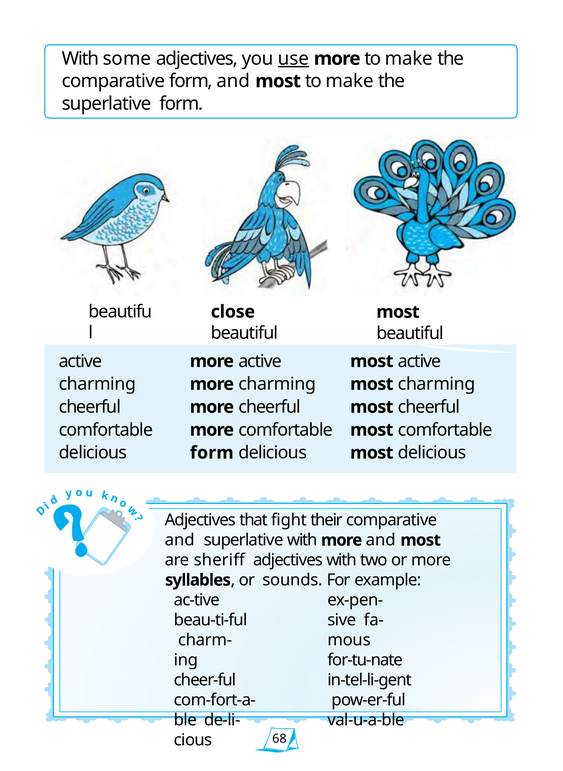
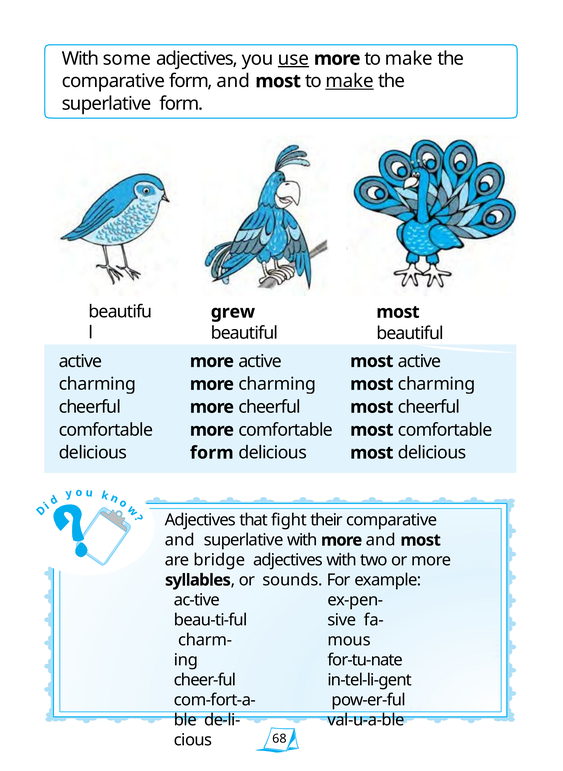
make underline: none -> present (350, 81)
close: close -> grew (233, 312)
sheriff: sheriff -> bridge (219, 560)
